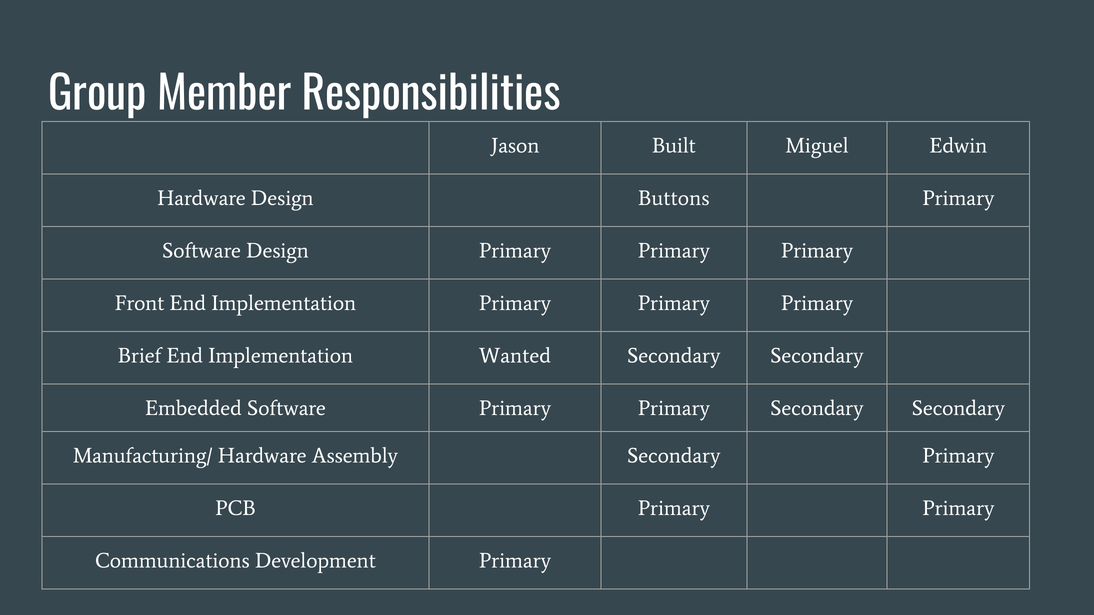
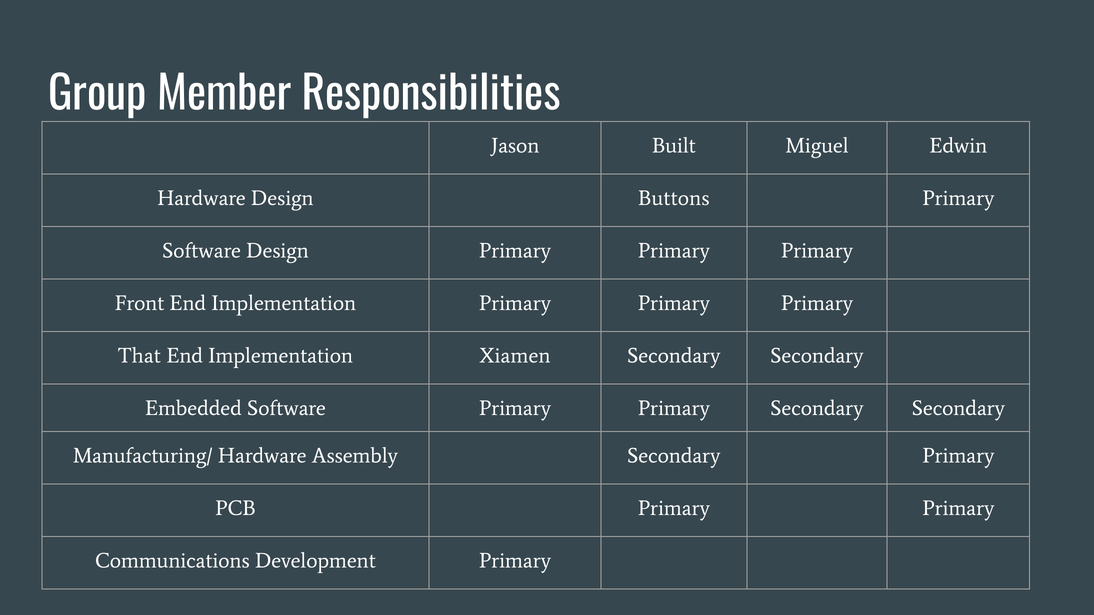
Brief: Brief -> That (139, 356)
Wanted: Wanted -> Xiamen (515, 356)
